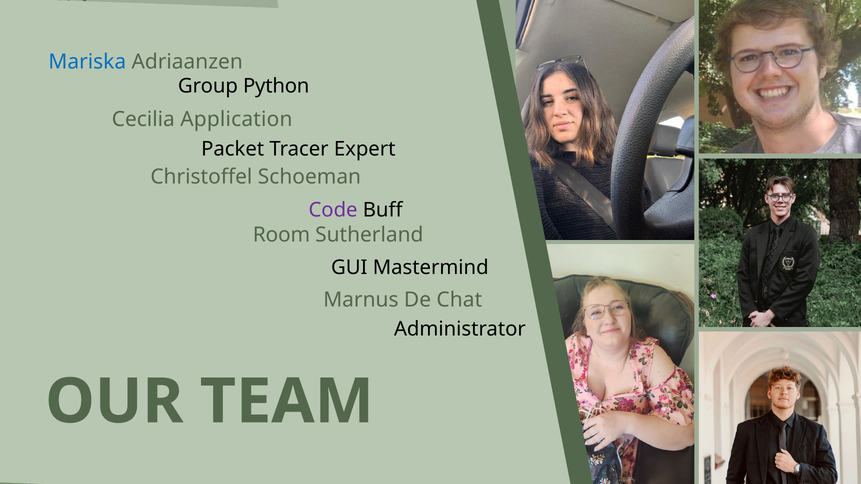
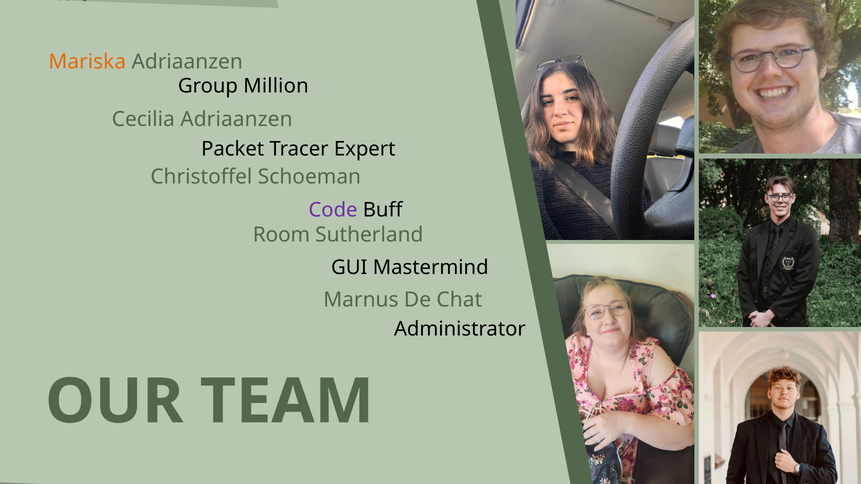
Mariska colour: blue -> orange (87, 62)
Python: Python -> Million (276, 86)
Cecilia Application: Application -> Adriaanzen (236, 119)
